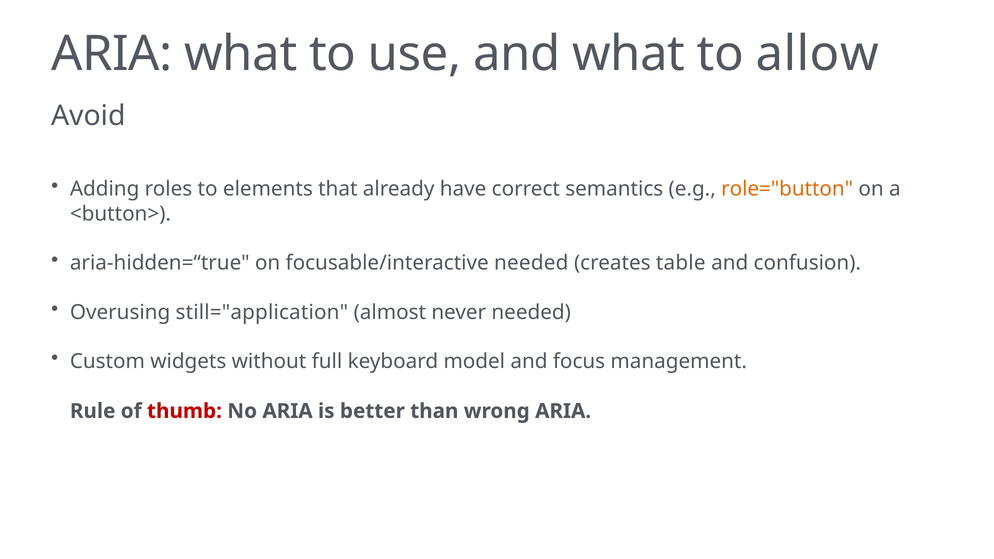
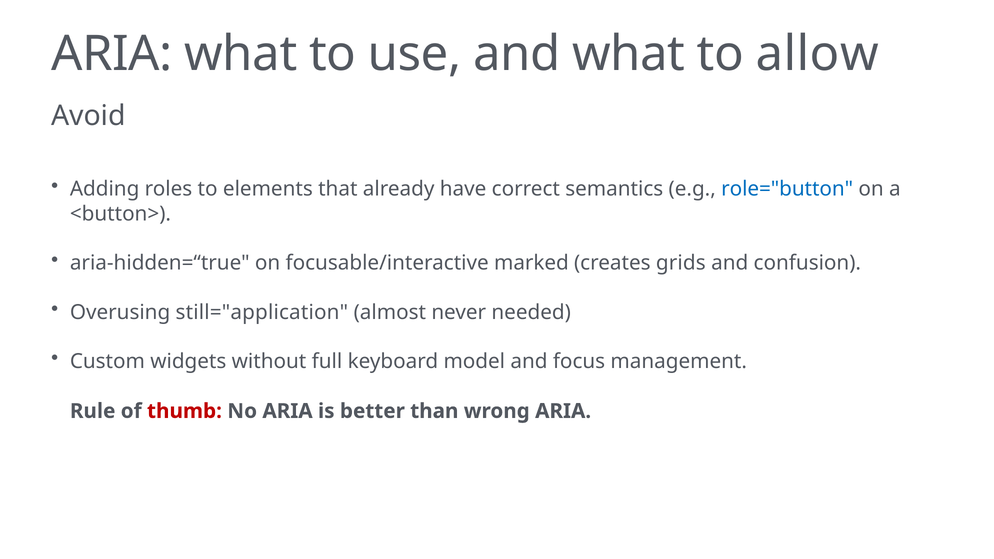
role="button colour: orange -> blue (787, 189)
focusable/interactive needed: needed -> marked (531, 263)
table: table -> grids (681, 263)
